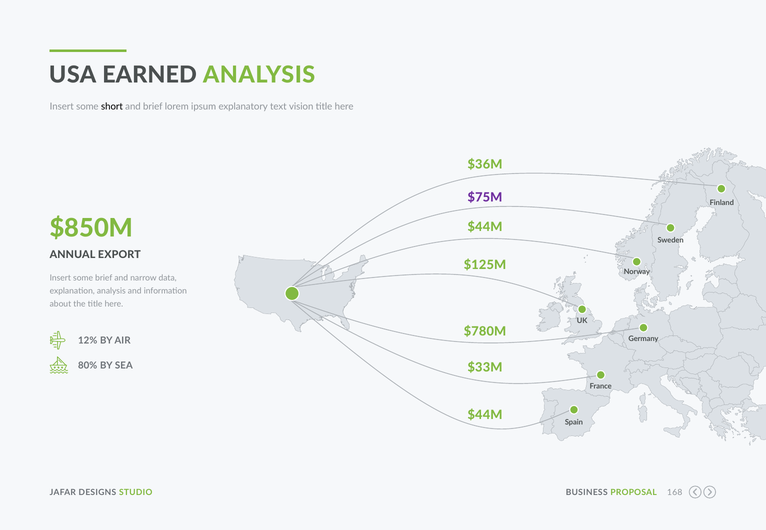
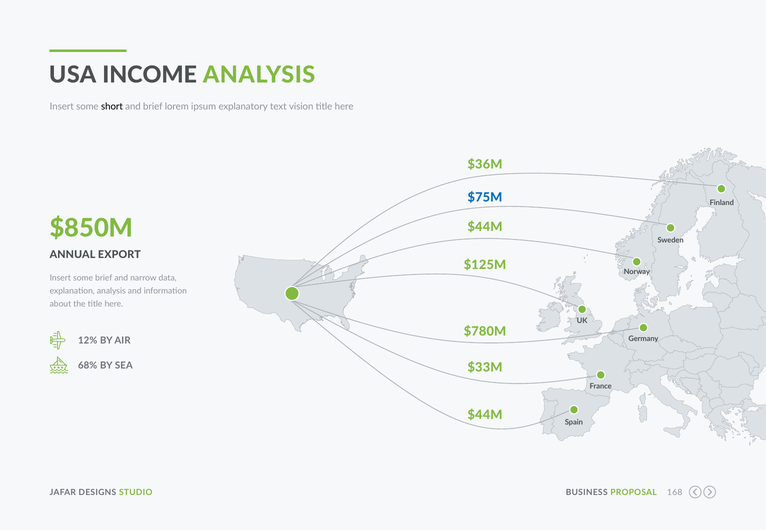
EARNED: EARNED -> INCOME (150, 75)
$75M colour: purple -> blue (485, 198)
80%: 80% -> 68% (88, 366)
